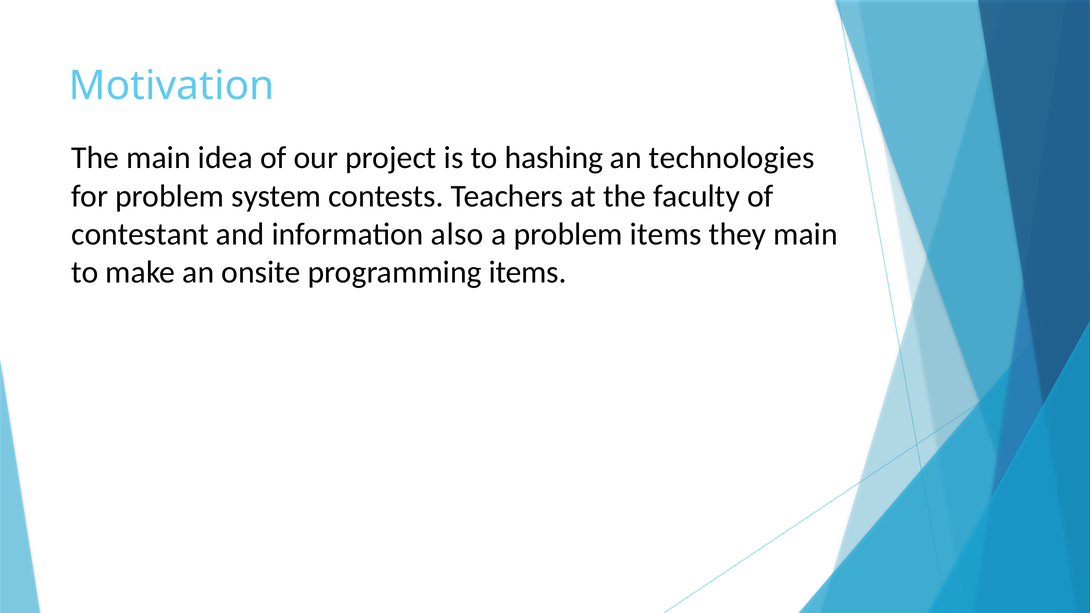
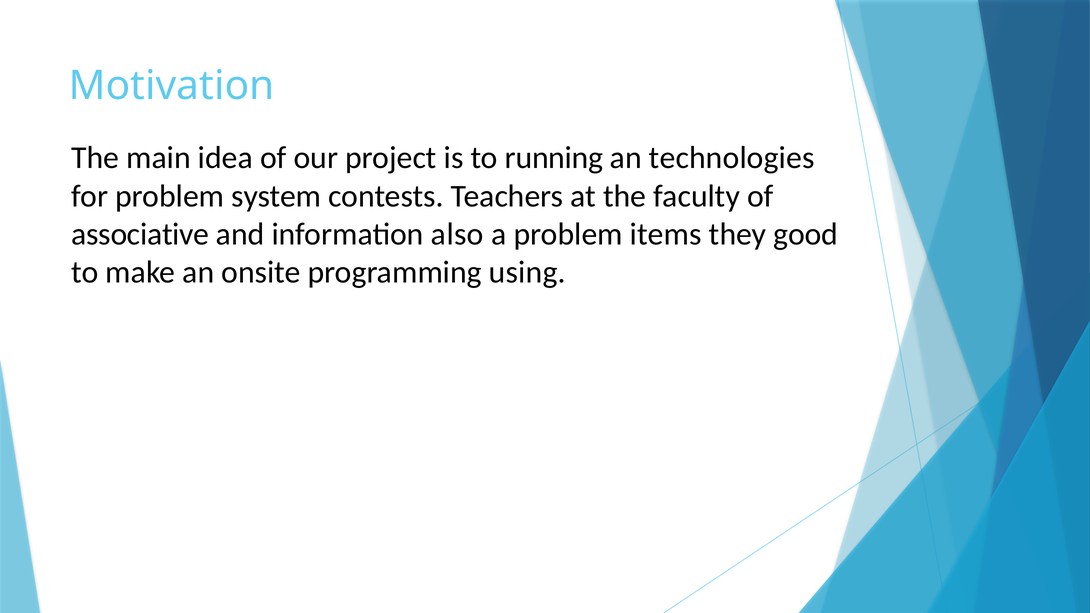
hashing: hashing -> running (554, 158)
contestant: contestant -> associative (140, 234)
they main: main -> good (806, 234)
programming items: items -> using (527, 273)
